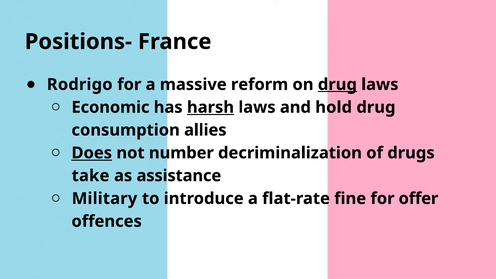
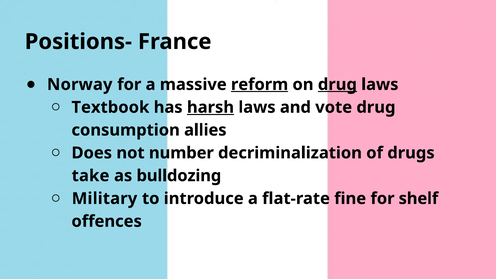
Rodrigo: Rodrigo -> Norway (80, 85)
reform underline: none -> present (260, 85)
Economic: Economic -> Textbook (110, 107)
hold: hold -> vote (334, 107)
Does underline: present -> none (92, 153)
assistance: assistance -> bulldozing (179, 176)
offer: offer -> shelf (418, 199)
